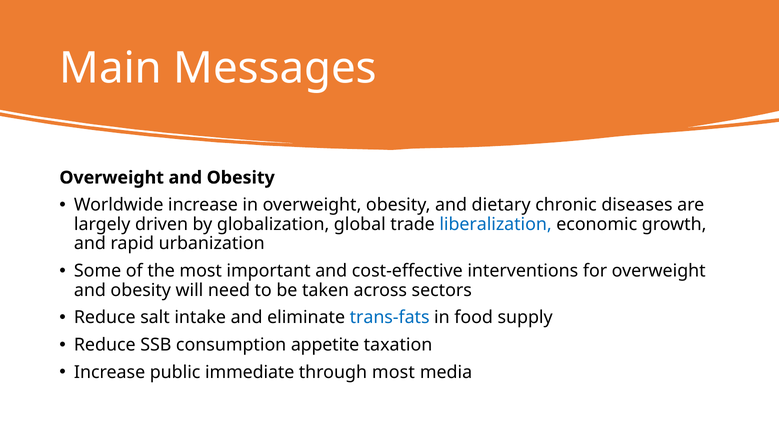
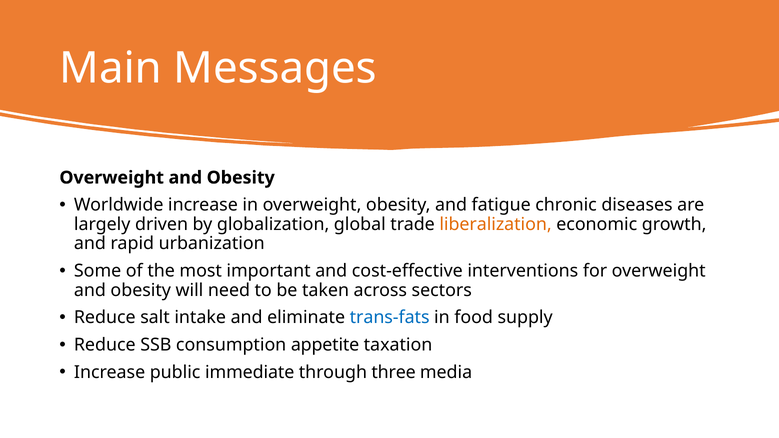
dietary: dietary -> fatigue (501, 205)
liberalization colour: blue -> orange (496, 224)
through most: most -> three (394, 372)
